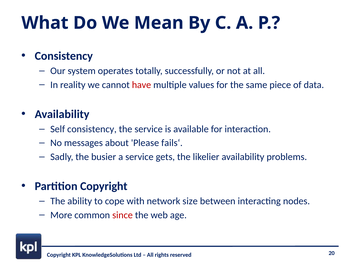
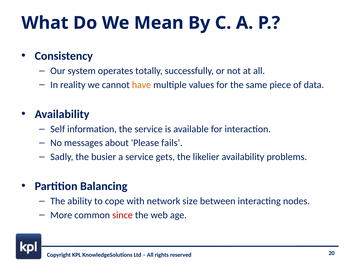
have colour: red -> orange (141, 85)
Self consistency: consistency -> information (92, 129)
Partition Copyright: Copyright -> Balancing (104, 186)
